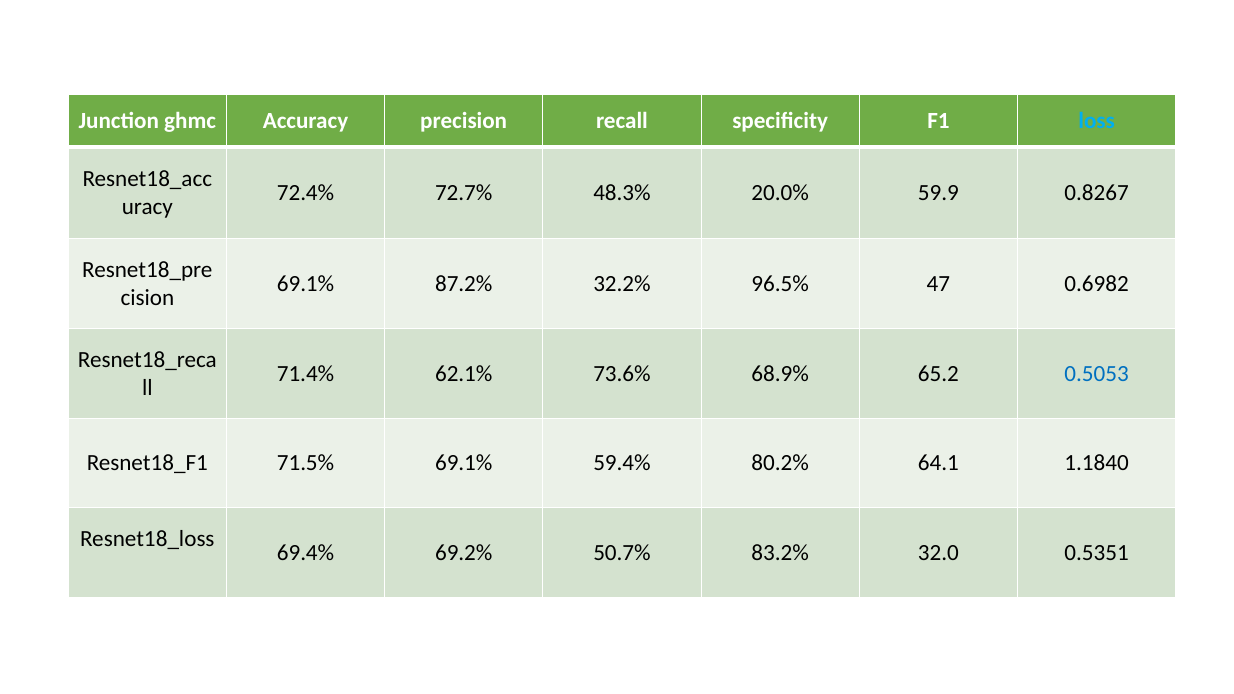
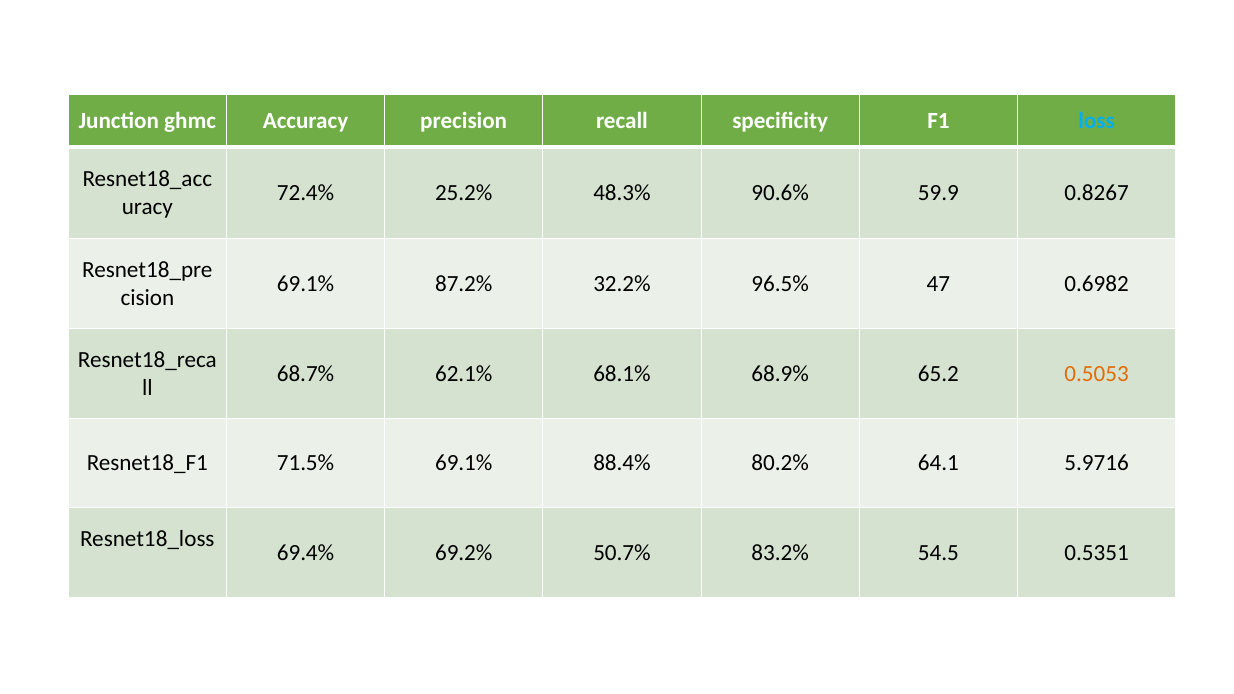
72.7%: 72.7% -> 25.2% (464, 193)
20.0%: 20.0% -> 90.6% (780, 193)
71.4%: 71.4% -> 68.7% (306, 374)
73.6%: 73.6% -> 68.1% (622, 374)
0.5053 colour: blue -> orange (1097, 374)
59.4%: 59.4% -> 88.4% (622, 463)
1.1840: 1.1840 -> 5.9716 (1097, 463)
32.0: 32.0 -> 54.5 (938, 553)
